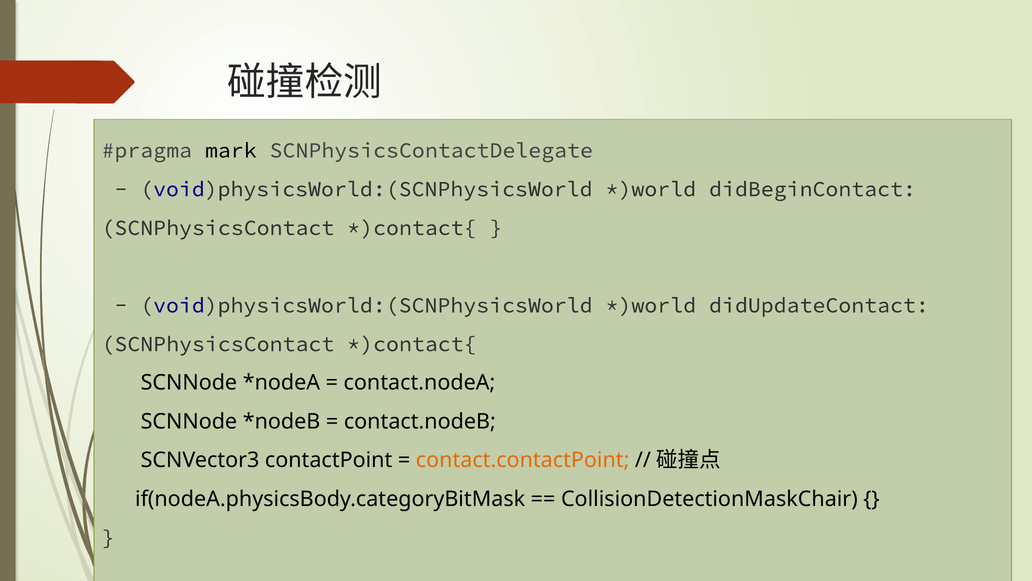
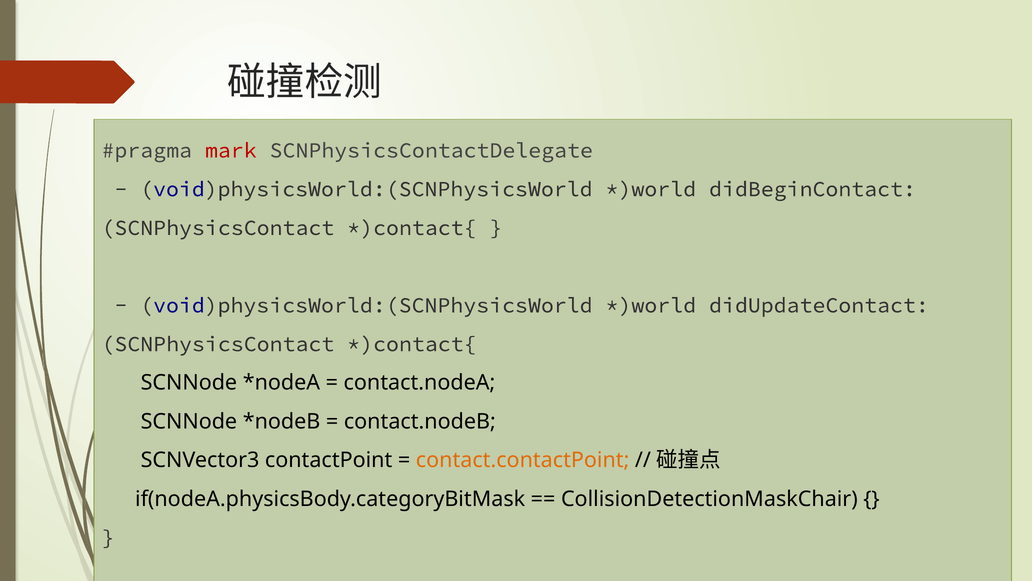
mark colour: black -> red (231, 150)
